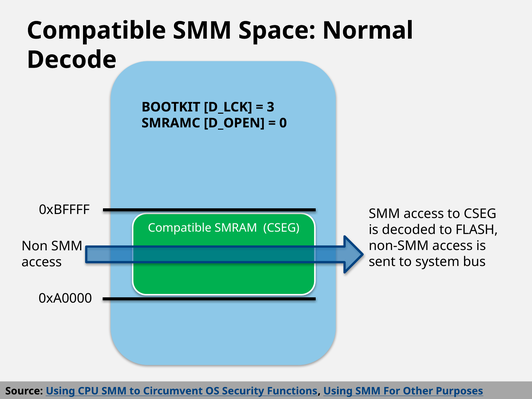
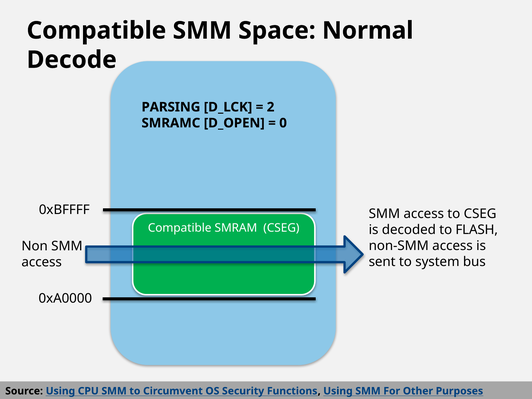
BOOTKIT: BOOTKIT -> PARSING (171, 107)
3: 3 -> 2 (271, 107)
